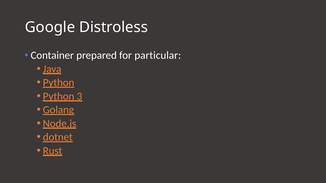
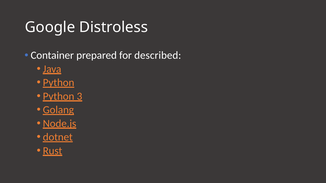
particular: particular -> described (158, 56)
